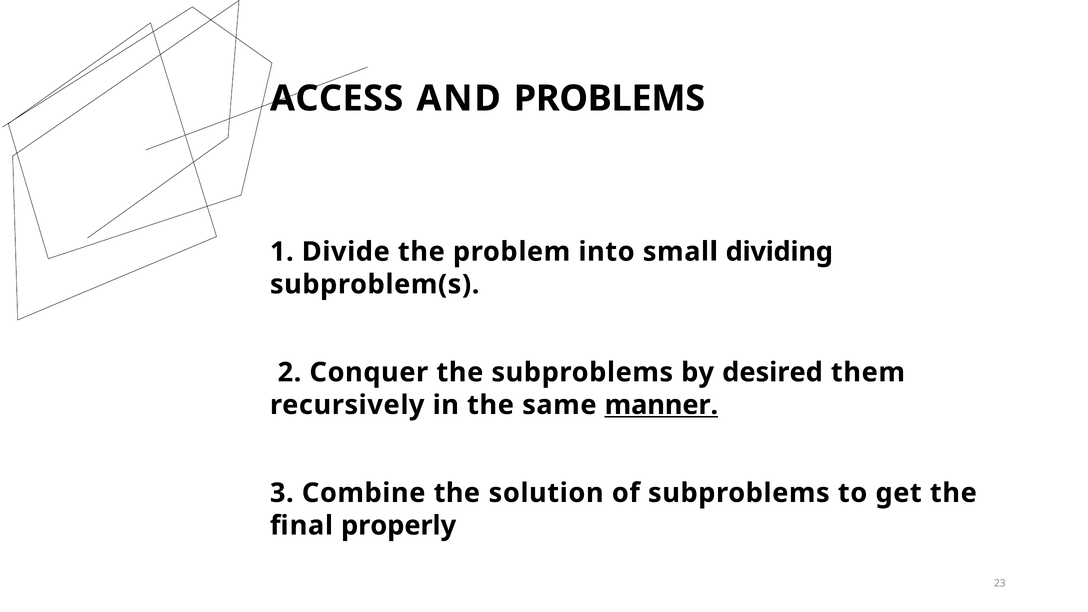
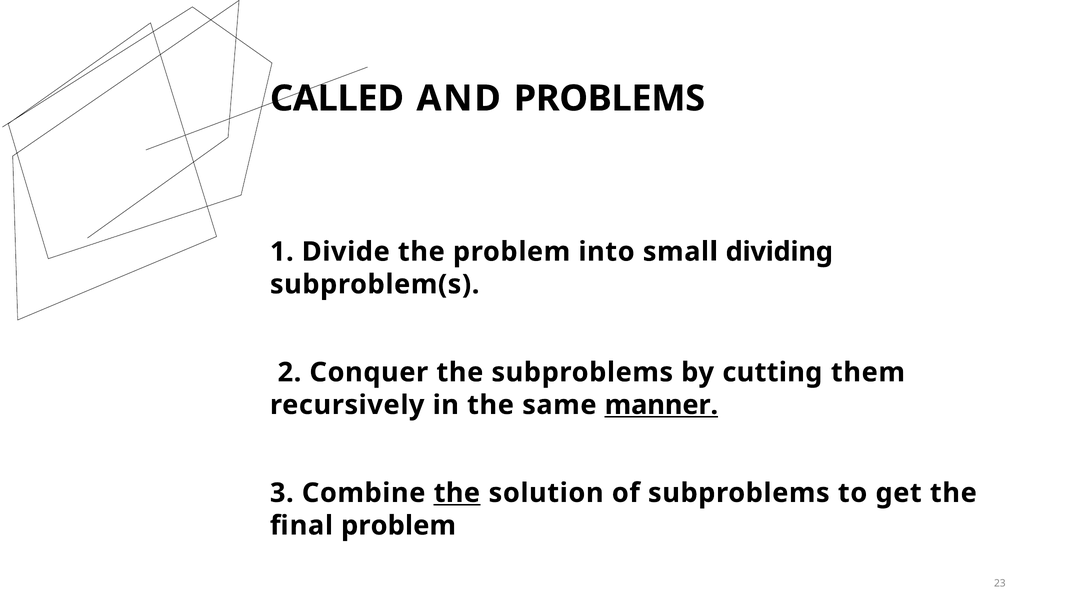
ACCESS: ACCESS -> CALLED (337, 99)
desired: desired -> cutting (772, 372)
the underline: none -> present (457, 493)
final properly: properly -> problem (399, 526)
